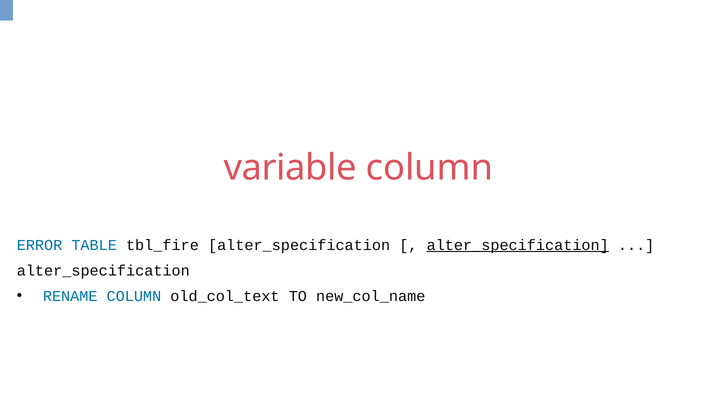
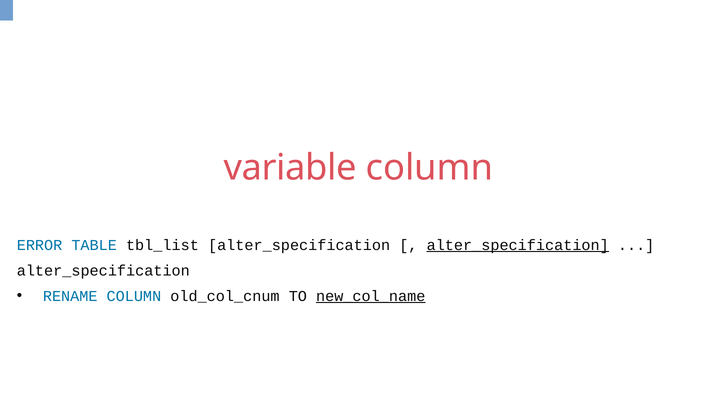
tbl_fire: tbl_fire -> tbl_list (162, 245)
old_col_text: old_col_text -> old_col_cnum (225, 296)
new_col_name underline: none -> present (371, 296)
